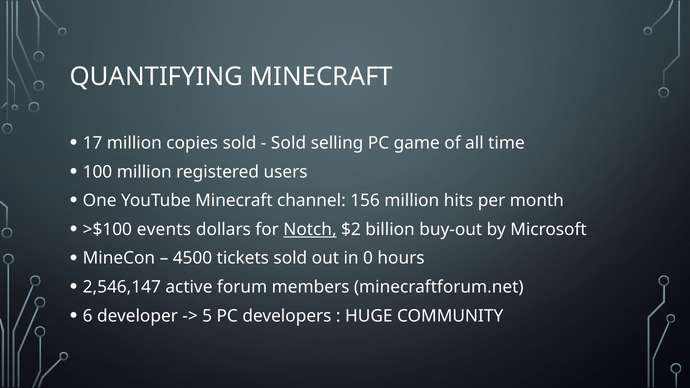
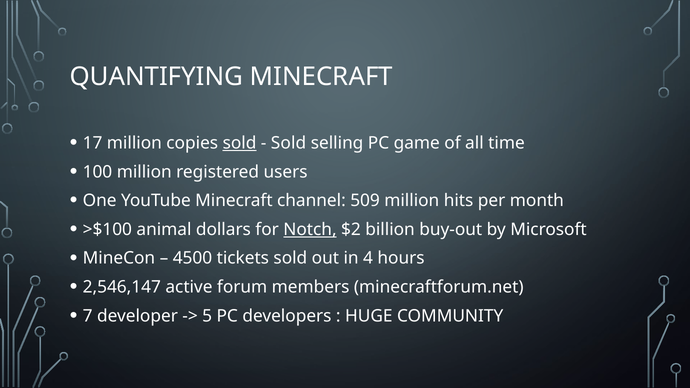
sold underline: none -> present (239, 143)
156: 156 -> 509 (365, 201)
events: events -> animal (164, 230)
0: 0 -> 4 (368, 258)
6: 6 -> 7 (88, 316)
